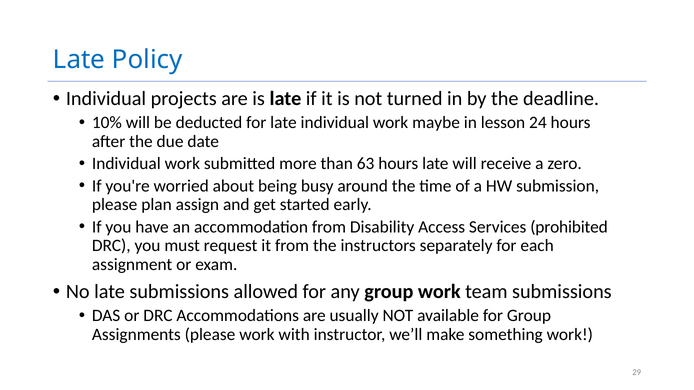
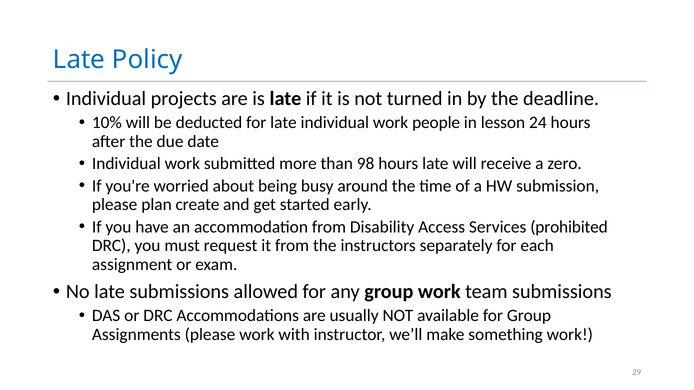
maybe: maybe -> people (436, 123)
63: 63 -> 98 (366, 164)
assign: assign -> create (197, 205)
